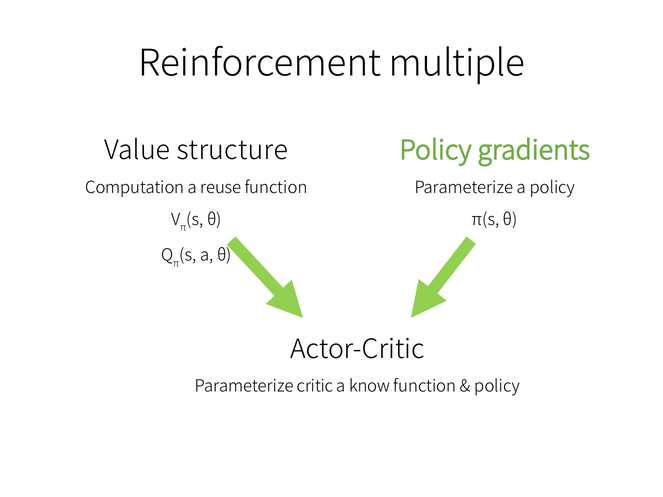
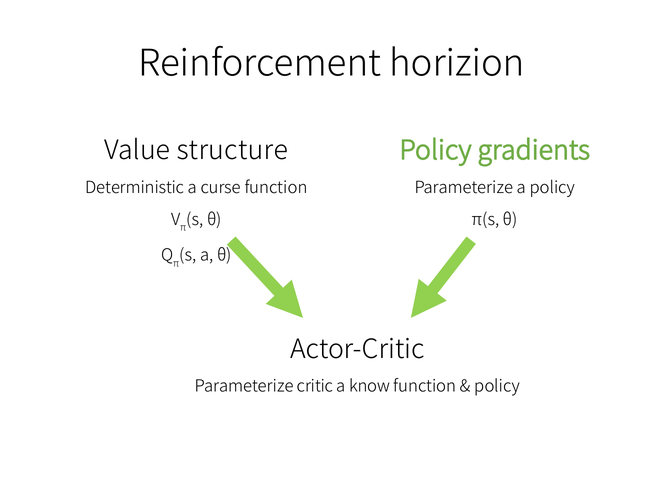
multiple: multiple -> horizion (457, 64)
Computation: Computation -> Deterministic (135, 188)
reuse: reuse -> curse (221, 188)
